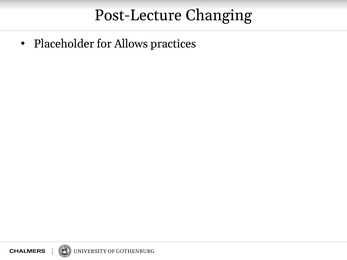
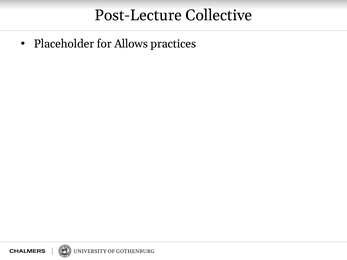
Changing: Changing -> Collective (219, 15)
